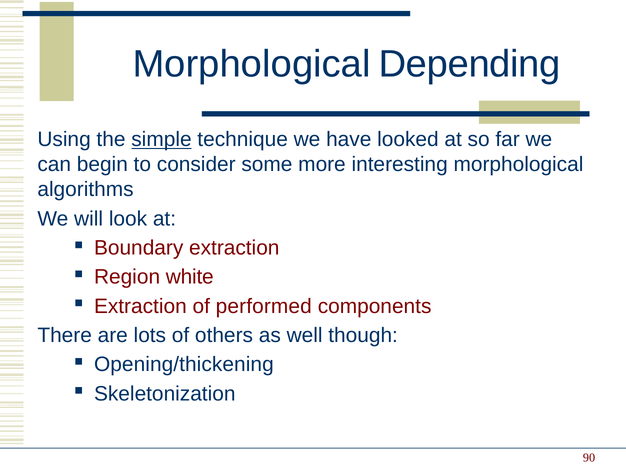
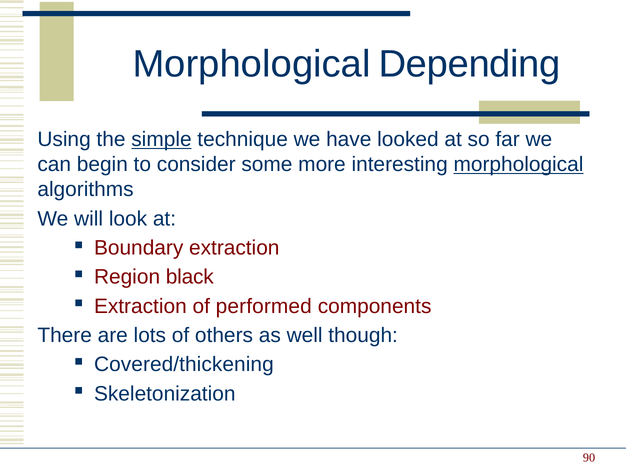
morphological underline: none -> present (518, 165)
white: white -> black (190, 277)
Opening/thickening: Opening/thickening -> Covered/thickening (184, 365)
